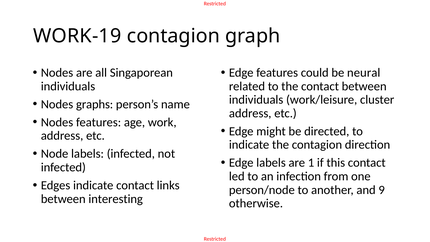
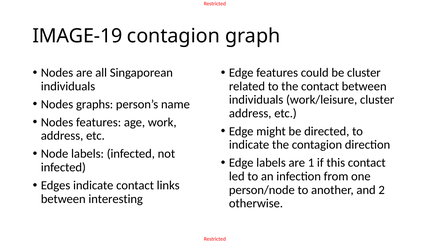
WORK-19: WORK-19 -> IMAGE-19 (77, 36)
be neural: neural -> cluster (364, 73)
9: 9 -> 2 (382, 190)
